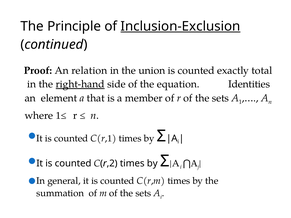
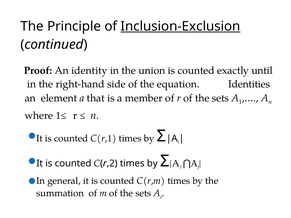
relation: relation -> identity (89, 71)
total: total -> until (262, 71)
right-hand underline: present -> none (80, 84)
